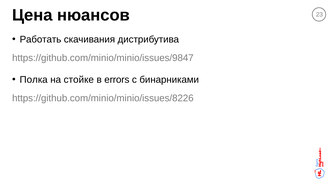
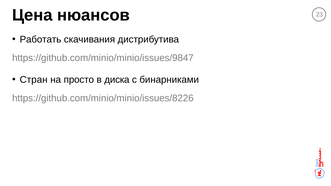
Полка: Полка -> Стран (34, 80)
стойке: стойке -> просто (79, 80)
errors: errors -> диска (117, 80)
